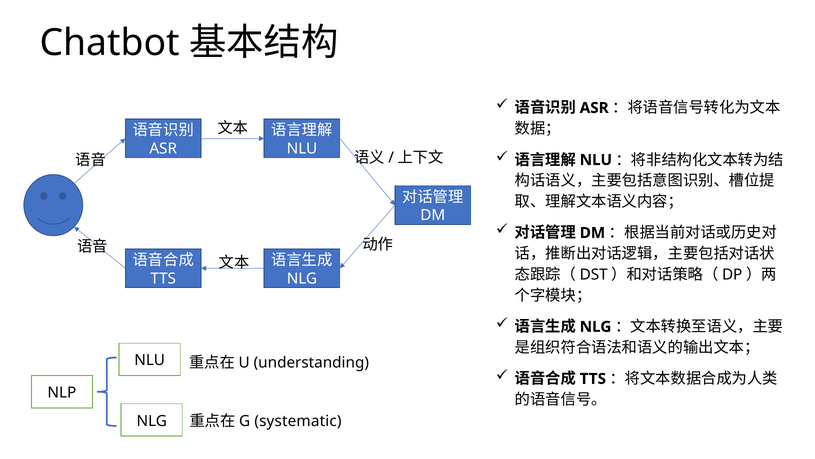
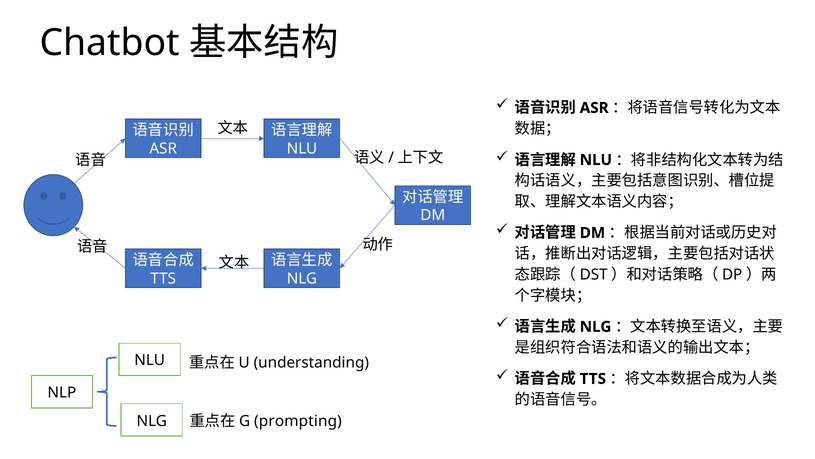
systematic: systematic -> prompting (298, 421)
